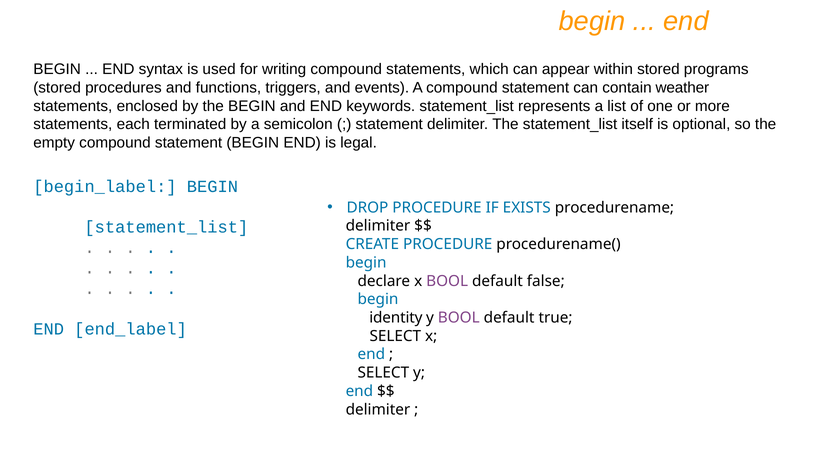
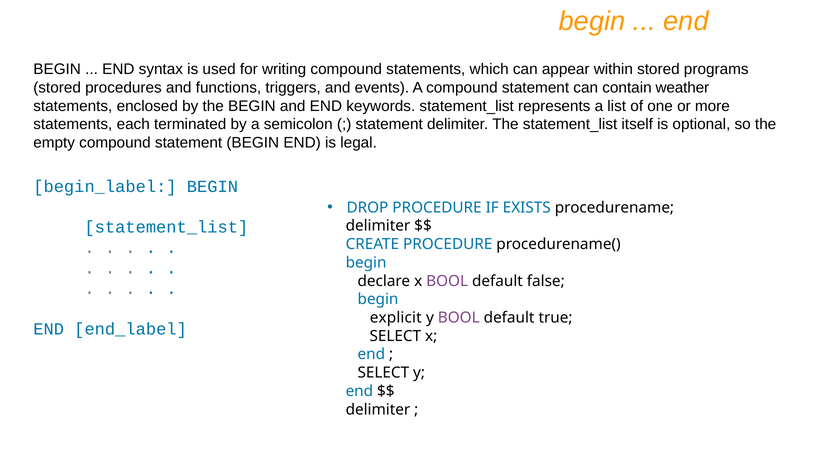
identity: identity -> explicit (396, 318)
